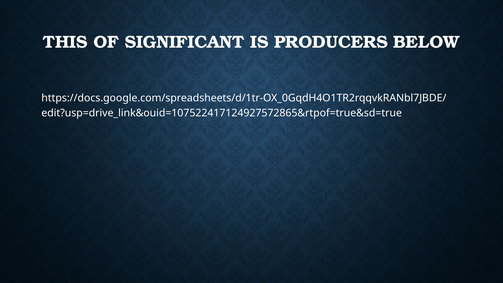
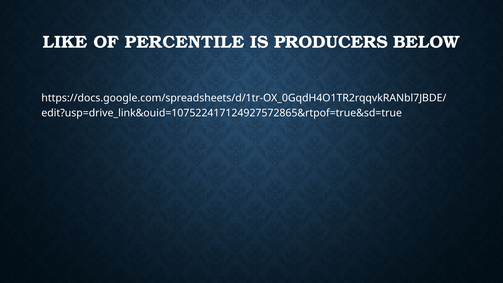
THIS: THIS -> LIKE (65, 42)
SIGNIFICANT: SIGNIFICANT -> PERCENTILE (184, 42)
